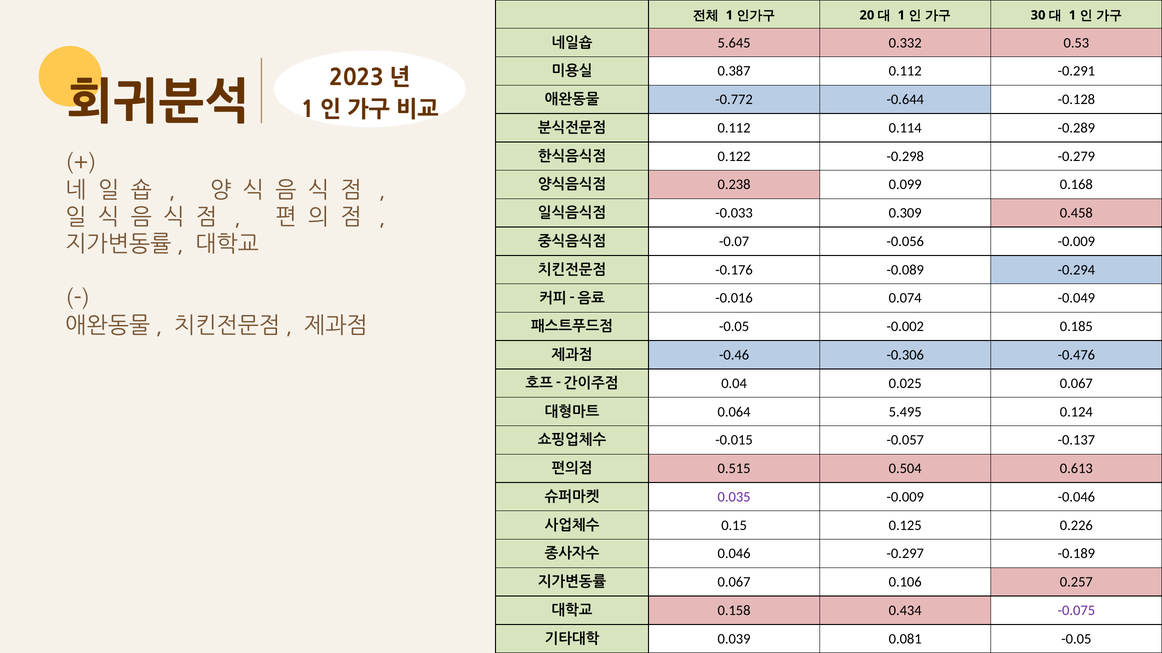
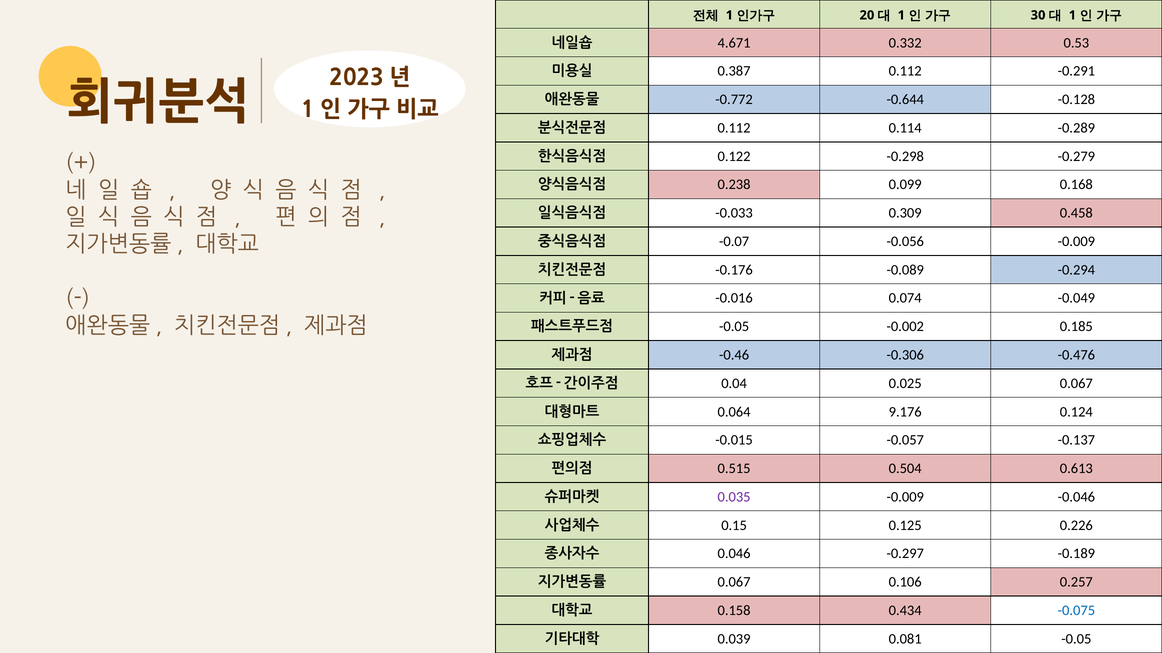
5.645: 5.645 -> 4.671 (734, 43)
5.495: 5.495 -> 9.176 (905, 412)
-0.075 colour: purple -> blue (1076, 611)
